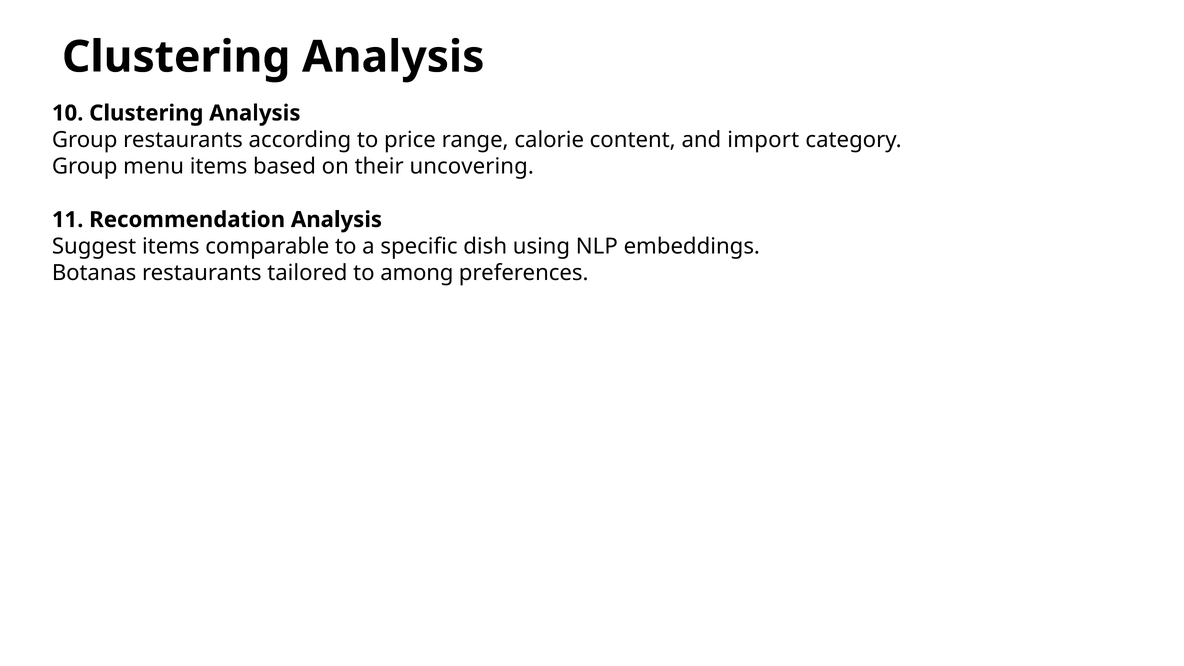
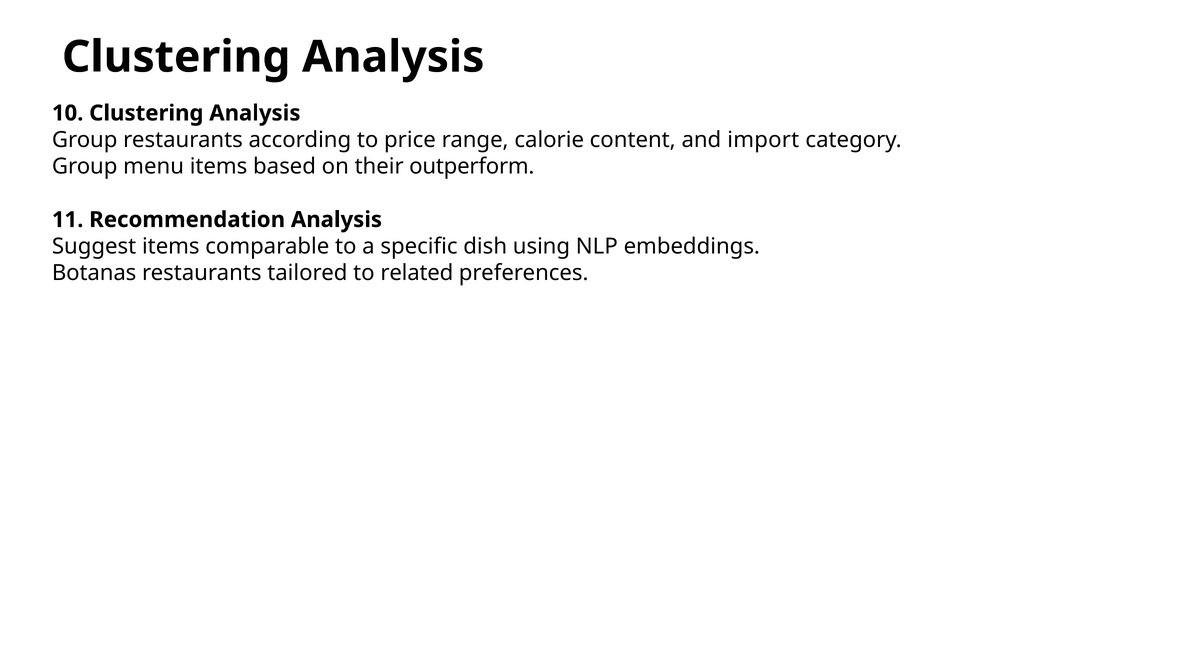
uncovering: uncovering -> outperform (472, 166)
among: among -> related (417, 273)
